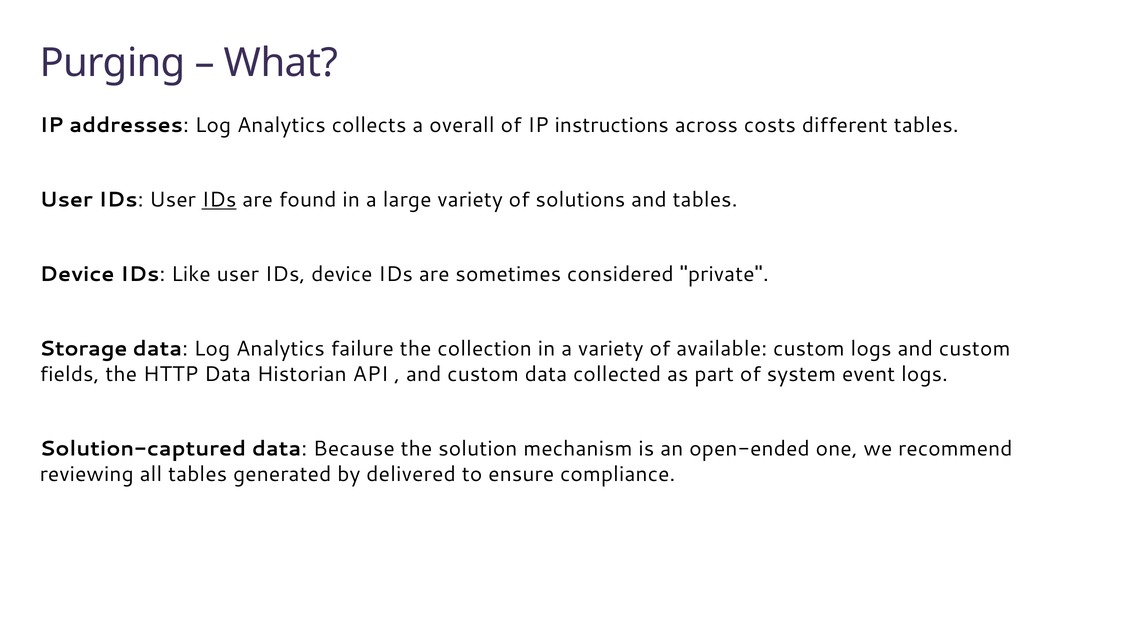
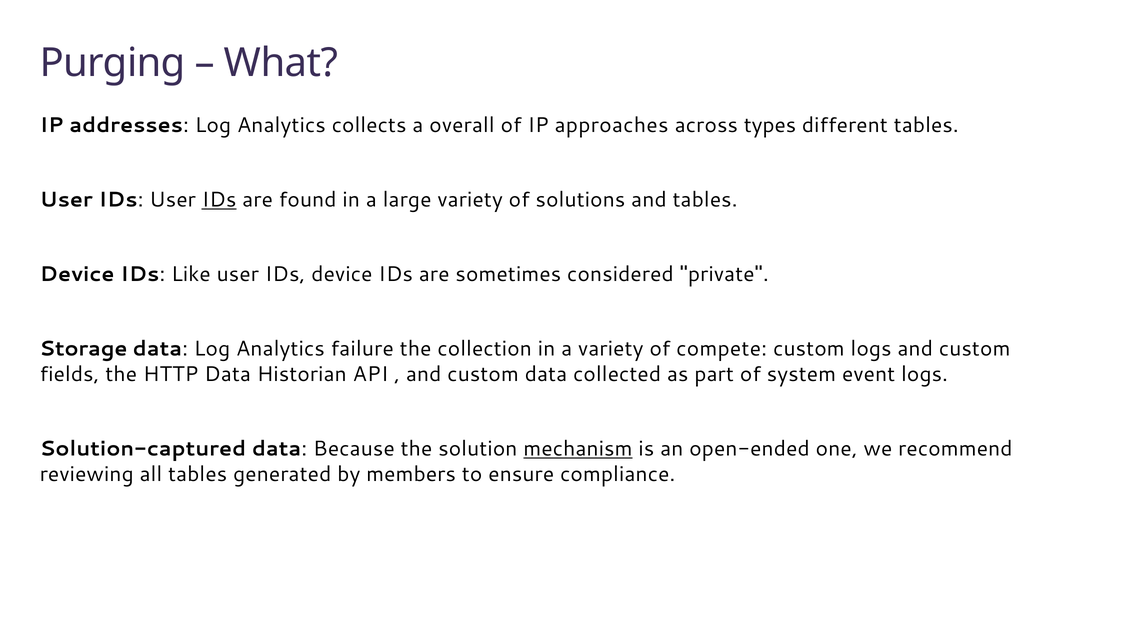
instructions: instructions -> approaches (612, 125)
costs: costs -> types (770, 125)
available: available -> compete (722, 349)
mechanism underline: none -> present (578, 449)
delivered: delivered -> members (411, 475)
